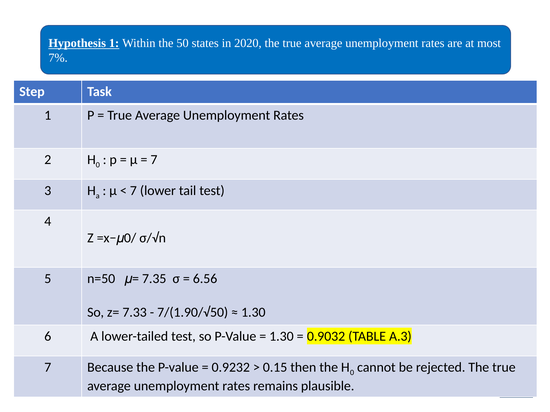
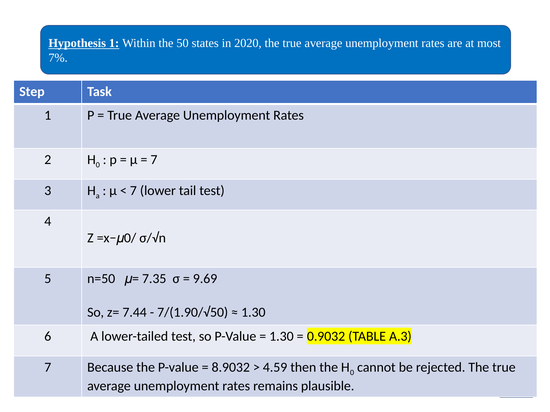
6.56: 6.56 -> 9.69 (205, 279)
7.33: 7.33 -> 7.44 (135, 313)
0.9232: 0.9232 -> 8.9032 (231, 368)
0.15: 0.15 -> 4.59 (275, 368)
